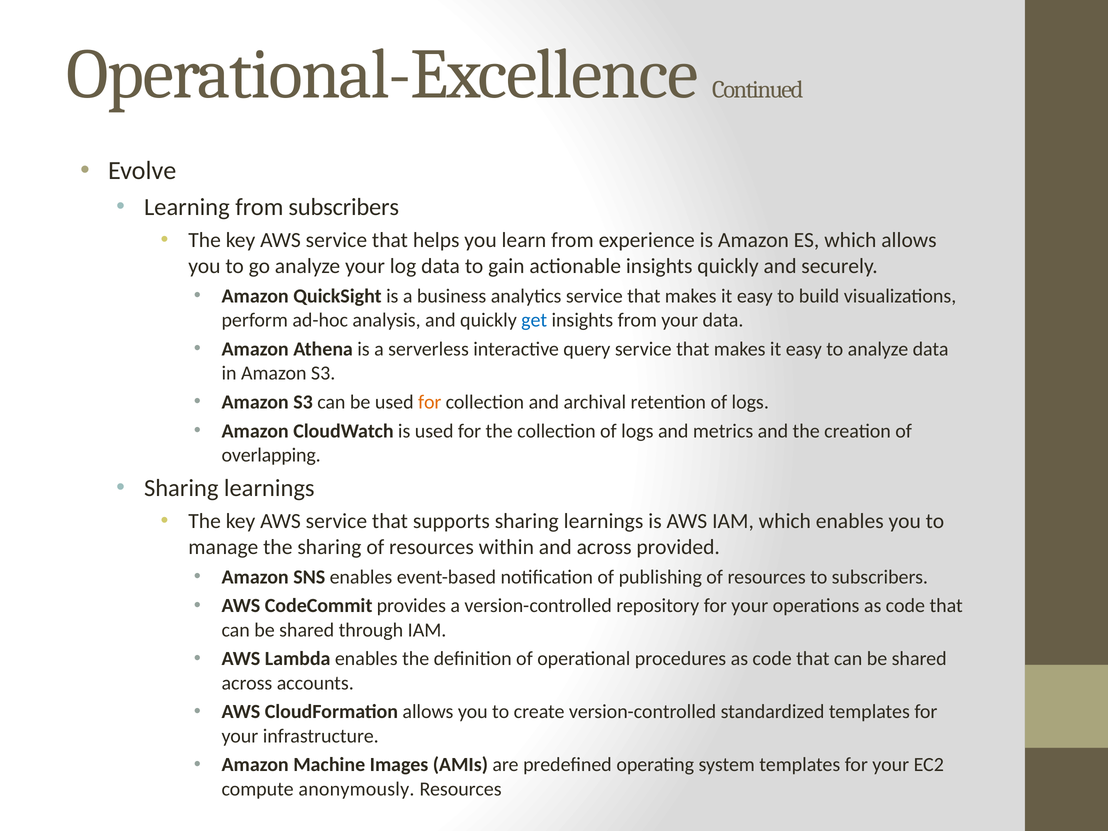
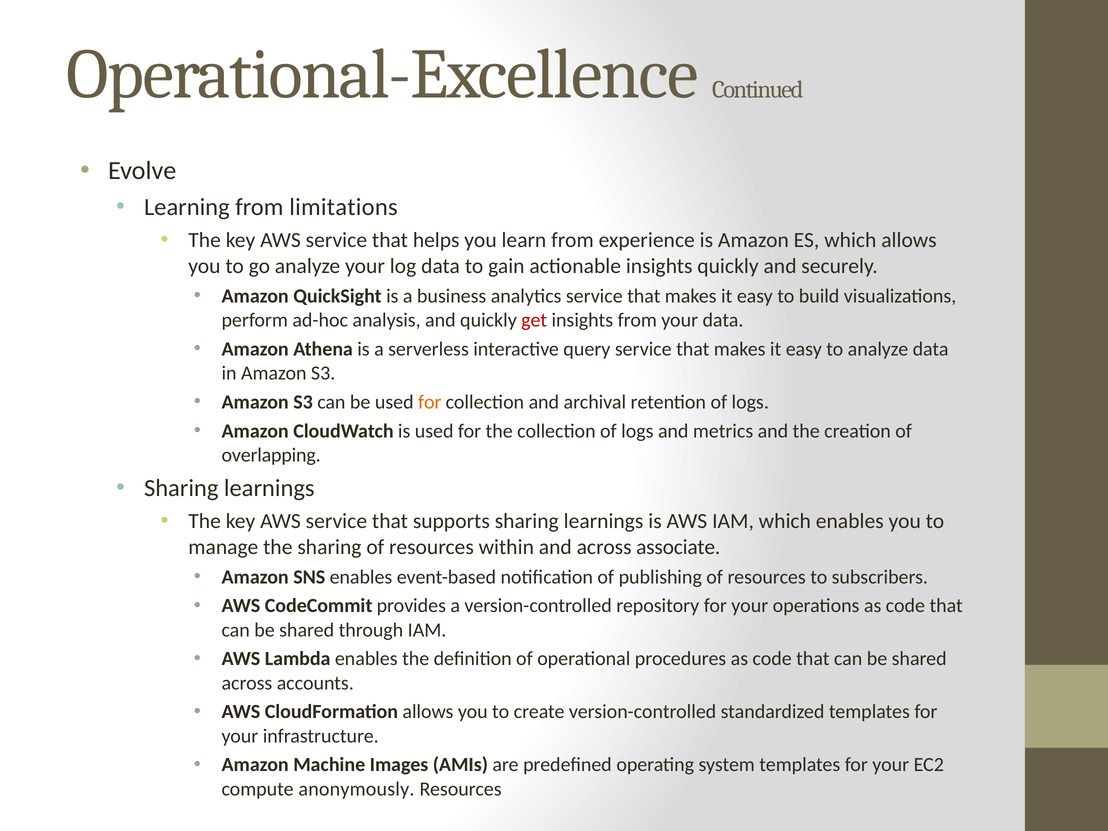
from subscribers: subscribers -> limitations (344, 207)
get colour: blue -> red (534, 320)
provided: provided -> associate (678, 547)
